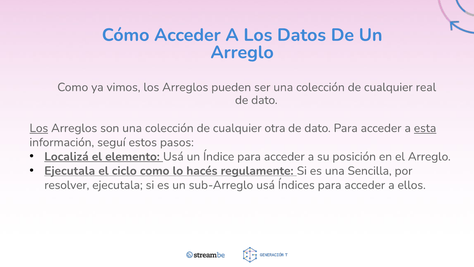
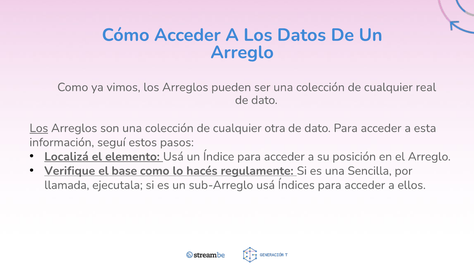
esta underline: present -> none (425, 128)
Ejecutala: Ejecutala -> Verifique (70, 171)
ciclo: ciclo -> base (124, 171)
resolver: resolver -> llamada (67, 185)
